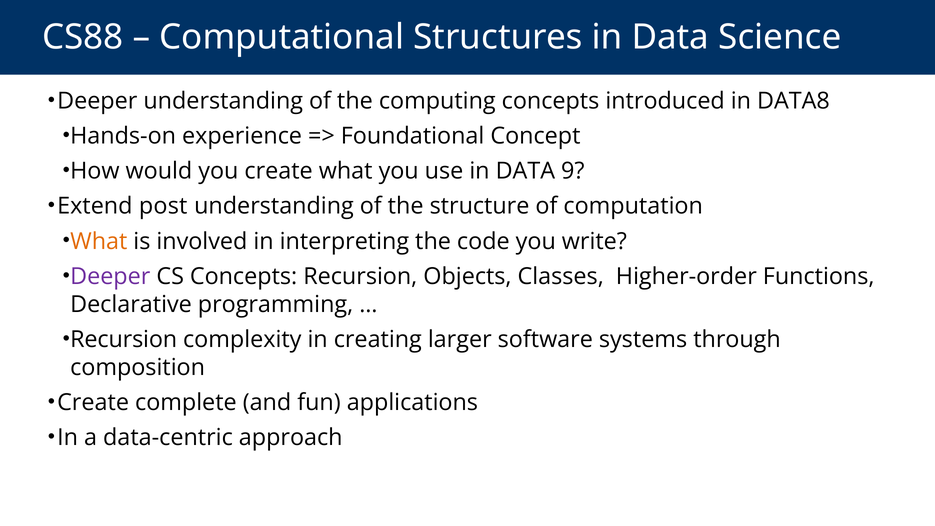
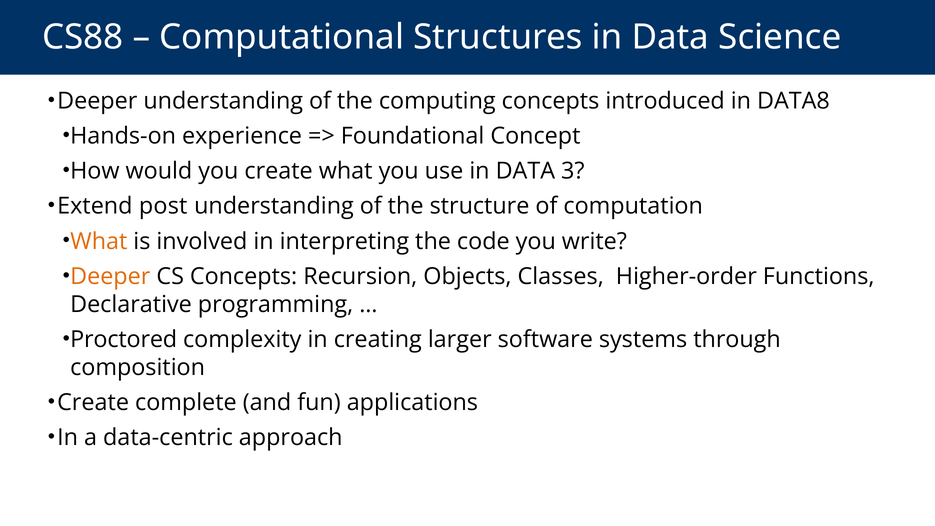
9: 9 -> 3 (573, 171)
Deeper colour: purple -> orange (110, 276)
Recursion: Recursion -> Proctored (124, 339)
